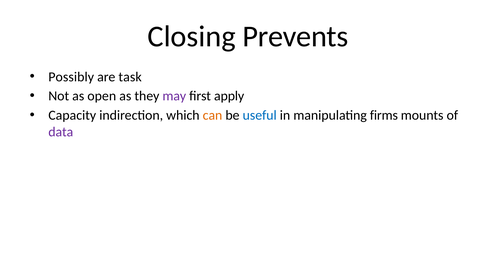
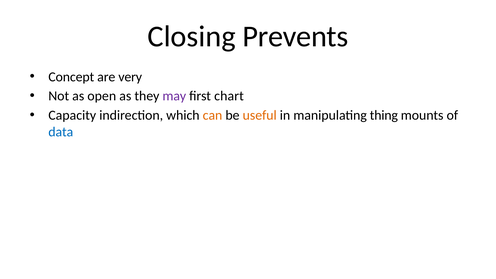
Possibly: Possibly -> Concept (71, 77)
task: task -> very (130, 77)
apply: apply -> chart (229, 96)
useful colour: blue -> orange (260, 115)
firms: firms -> thing (384, 115)
data colour: purple -> blue (61, 132)
